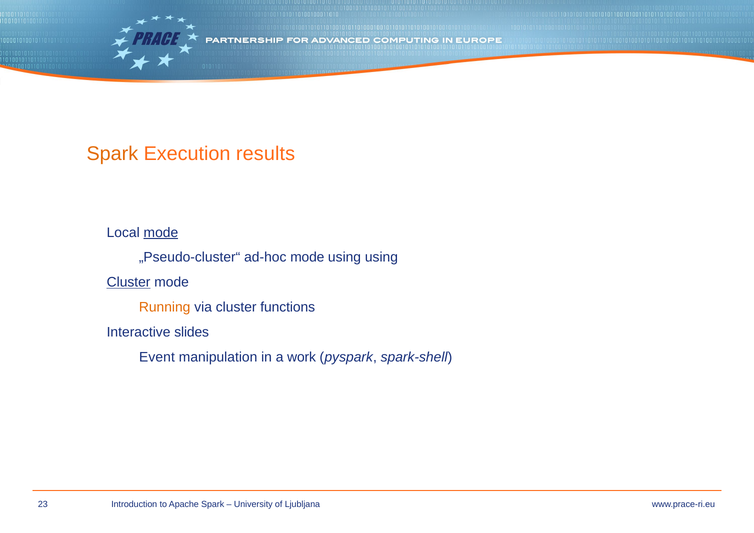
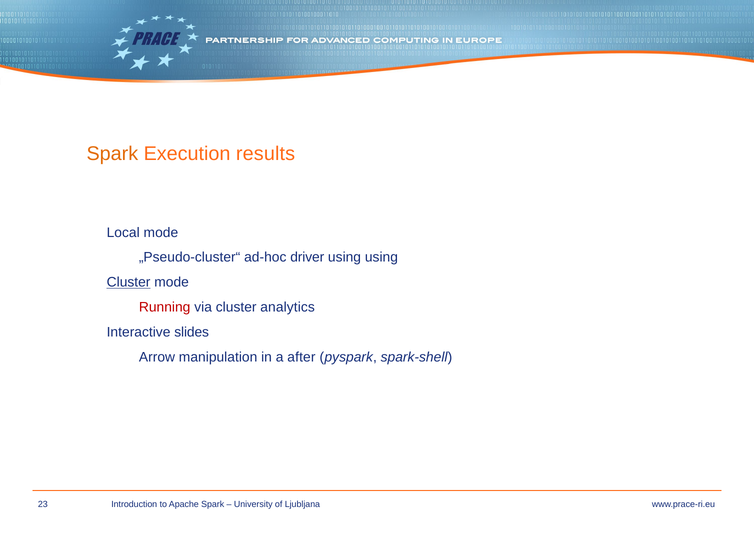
mode underline: present -> none (161, 233)
ad-hoc mode: mode -> driver (307, 257)
Running colour: orange -> red (165, 307)
functions: functions -> analytics (288, 307)
Event: Event -> Arrow (157, 357)
work: work -> after (301, 357)
